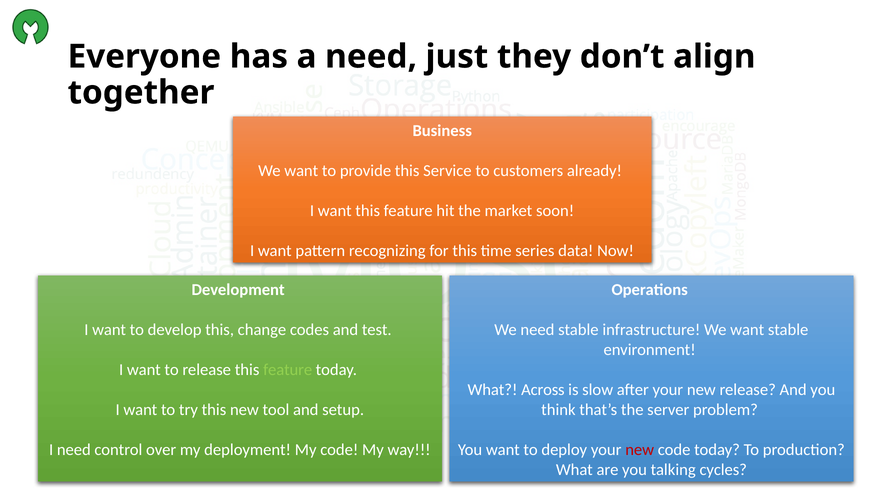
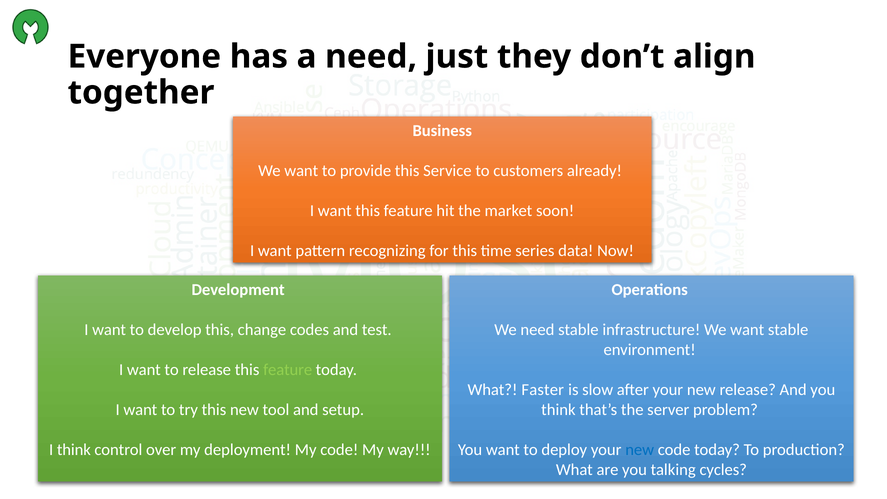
Across: Across -> Faster (543, 390)
I need: need -> think (74, 450)
new colour: red -> blue (640, 450)
